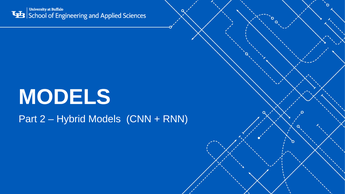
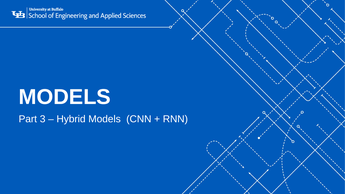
2: 2 -> 3 (43, 119)
